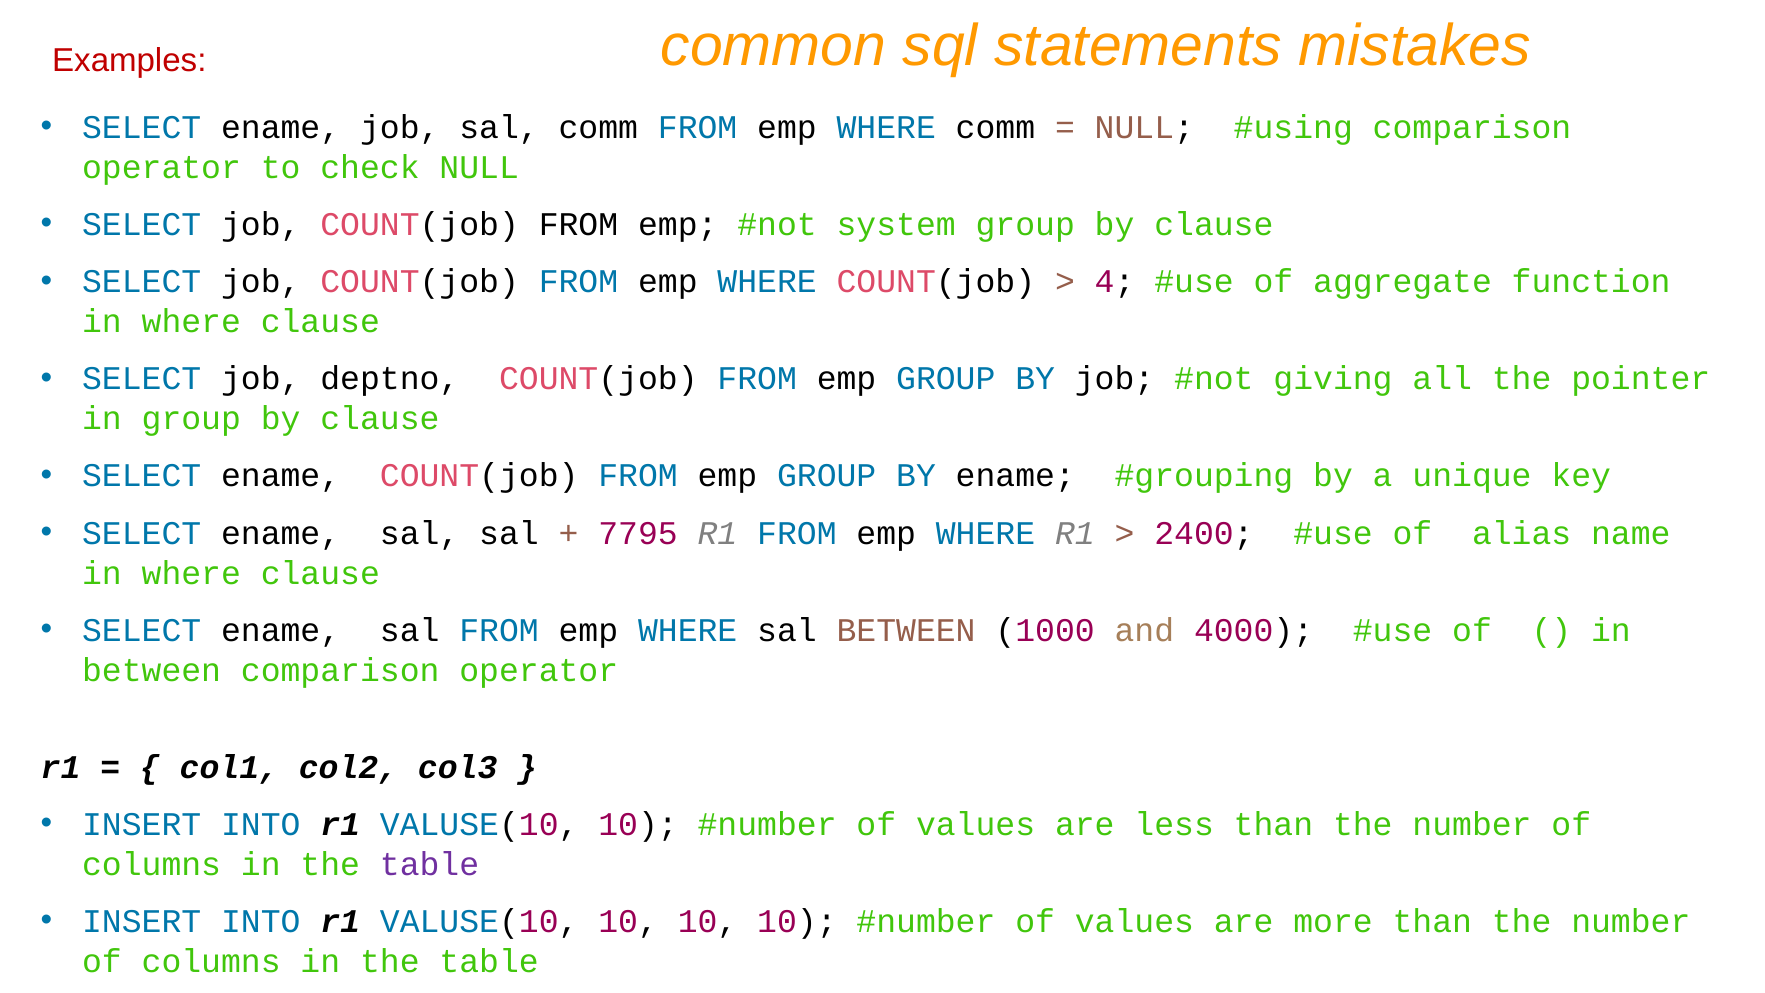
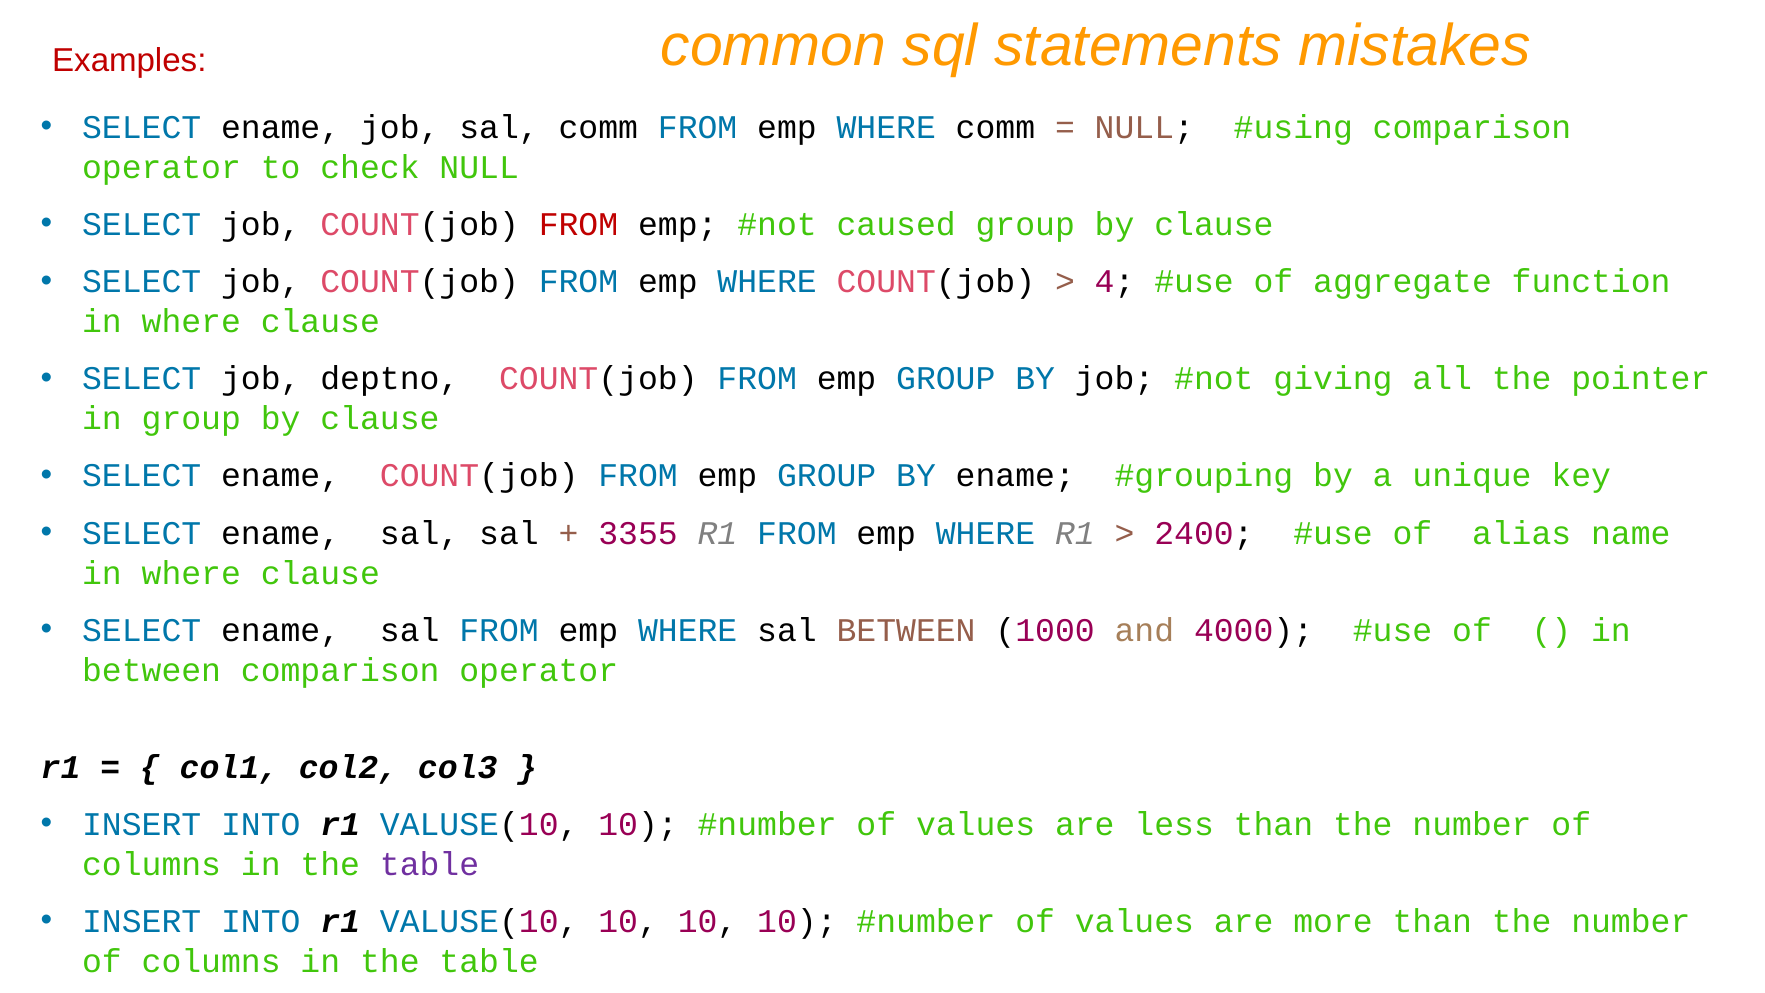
FROM colour: black -> red (578, 225)
system: system -> caused (896, 225)
7795: 7795 -> 3355 (638, 533)
